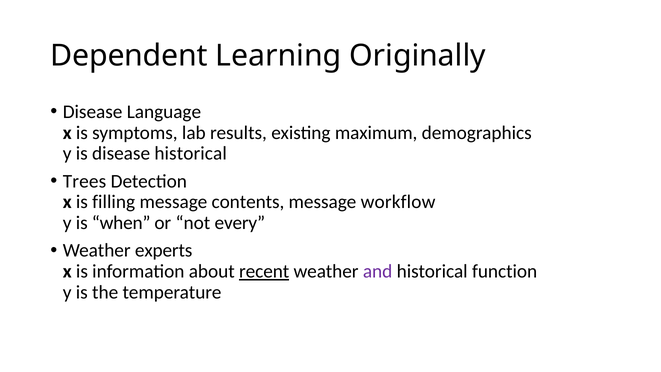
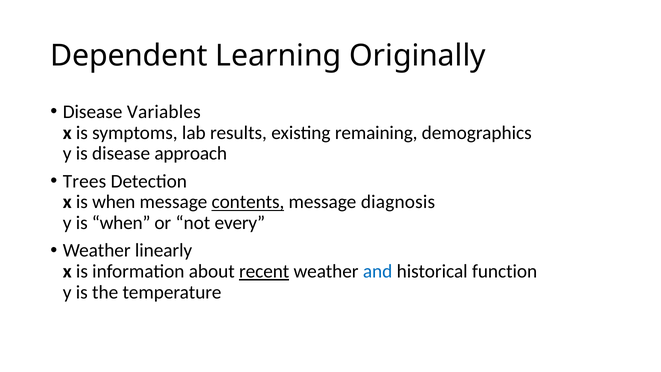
Language: Language -> Variables (164, 112)
maximum: maximum -> remaining (376, 133)
disease historical: historical -> approach (191, 153)
x is filling: filling -> when (114, 202)
contents underline: none -> present (248, 202)
workflow: workflow -> diagnosis (398, 202)
experts: experts -> linearly (164, 250)
and colour: purple -> blue (378, 271)
